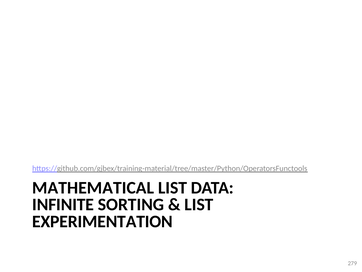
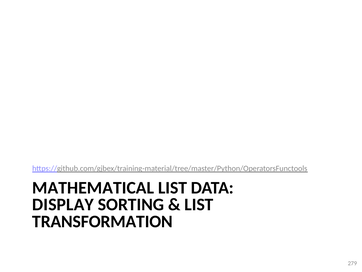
INFINITE: INFINITE -> DISPLAY (63, 204)
EXPERIMENTATION: EXPERIMENTATION -> TRANSFORMATION (102, 221)
